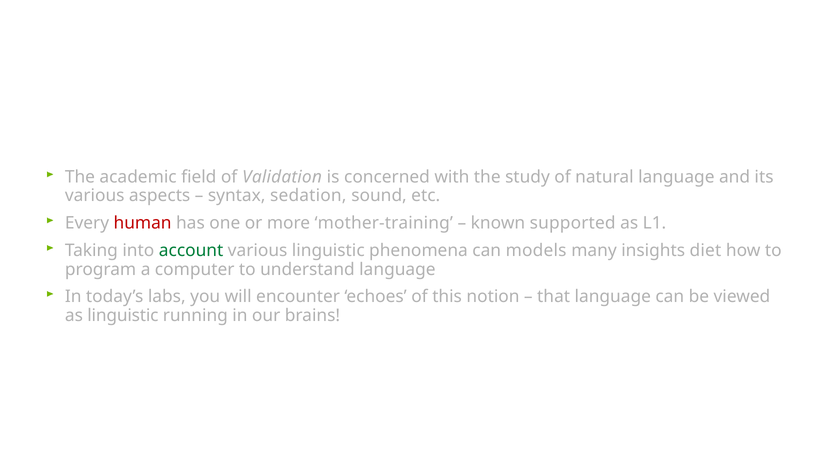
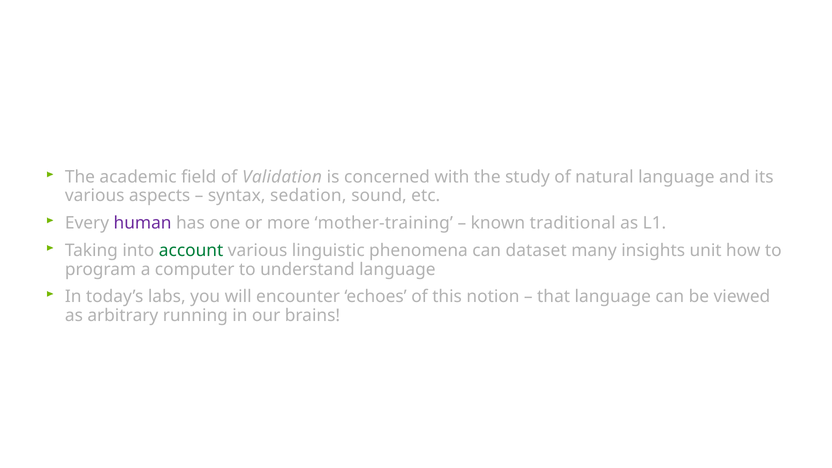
human colour: red -> purple (143, 223)
supported: supported -> traditional (573, 223)
models: models -> dataset (536, 251)
diet: diet -> unit (706, 251)
as linguistic: linguistic -> arbitrary (123, 315)
